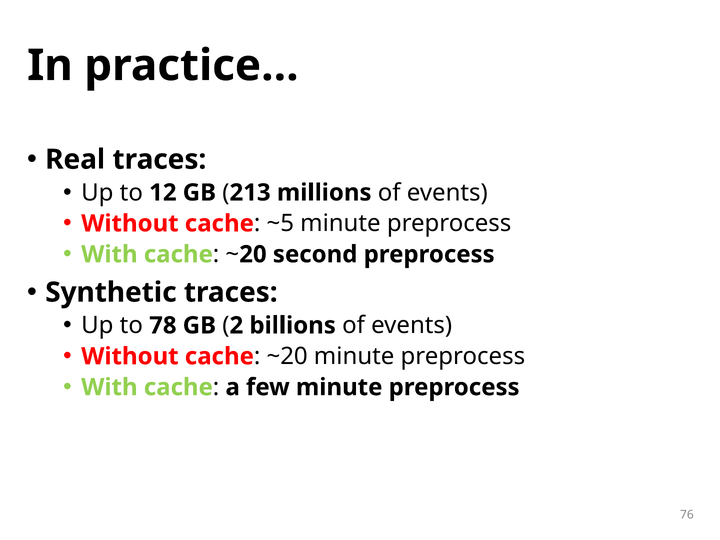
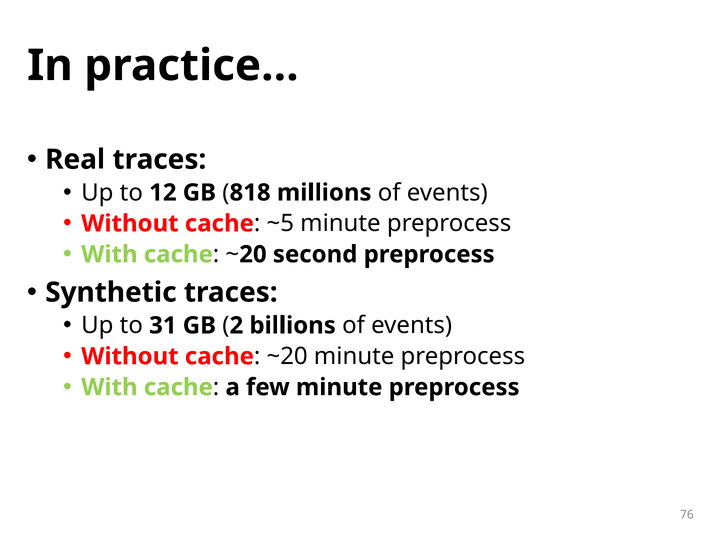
213: 213 -> 818 (250, 193)
78: 78 -> 31 (163, 325)
